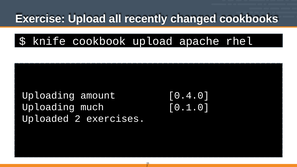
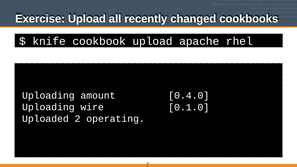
much: much -> wire (92, 107)
exercises: exercises -> operating (116, 119)
